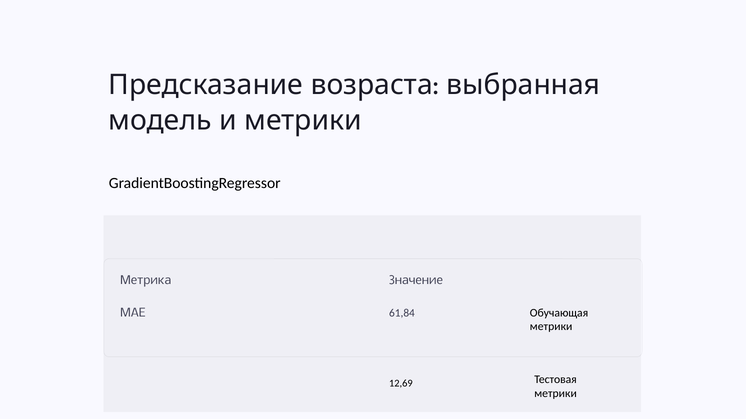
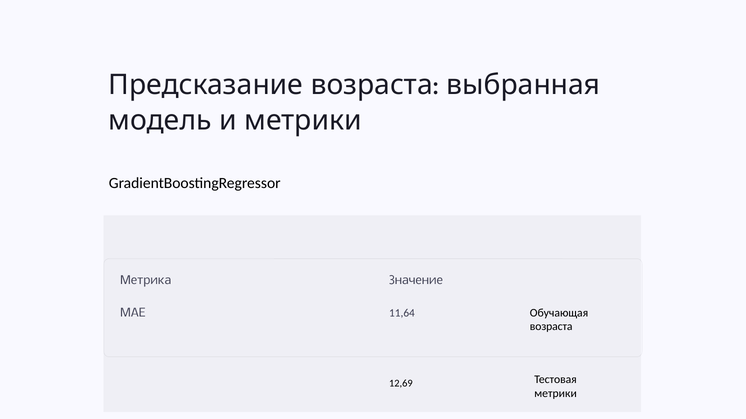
61,84: 61,84 -> 11,64 (402, 314)
метрики: метрики -> возраста (551, 327)
